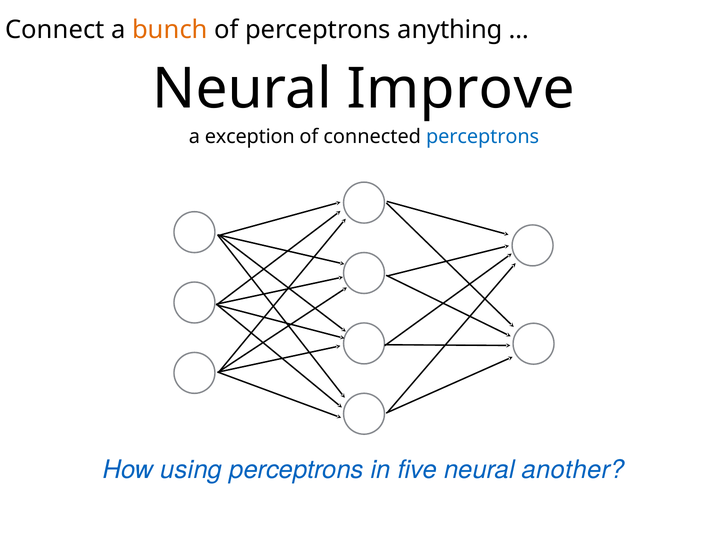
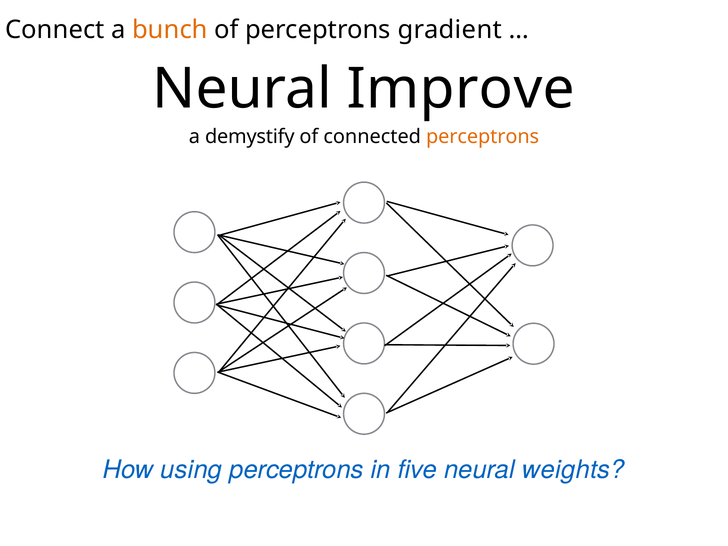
anything: anything -> gradient (450, 30)
exception: exception -> demystify (250, 136)
perceptrons colour: blue -> orange (483, 136)
another: another -> weights (573, 470)
